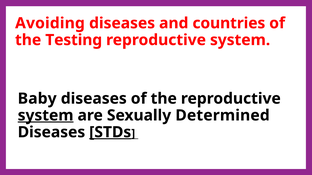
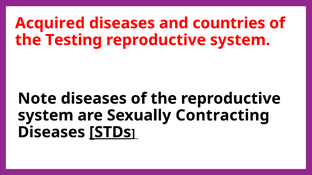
Avoiding: Avoiding -> Acquired (50, 23)
Baby: Baby -> Note (37, 99)
system underline: present -> none (46, 116)
Determined: Determined -> Contracting (223, 116)
